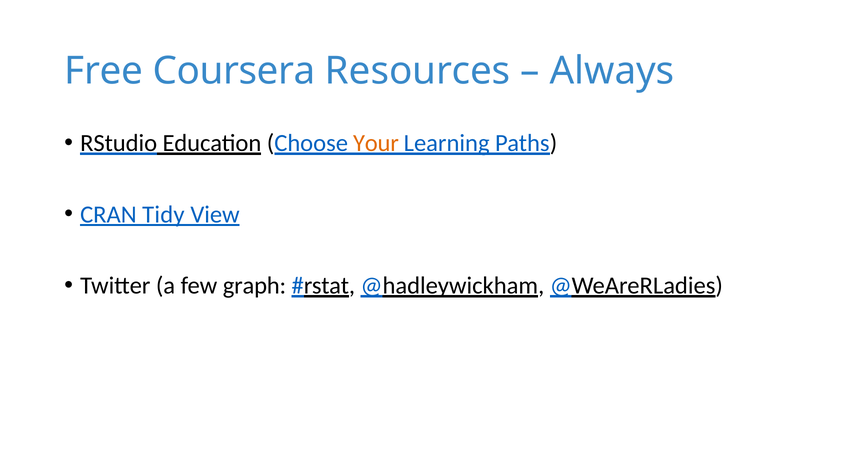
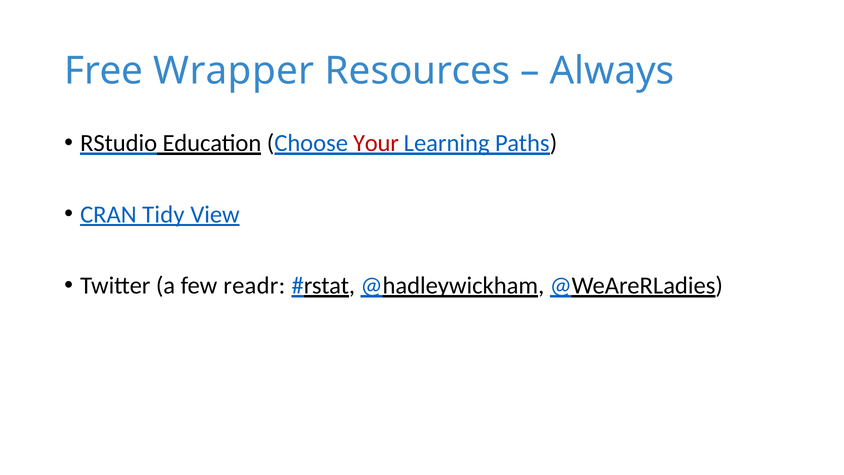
Coursera: Coursera -> Wrapper (234, 71)
Your colour: orange -> red (376, 143)
graph: graph -> readr (254, 286)
